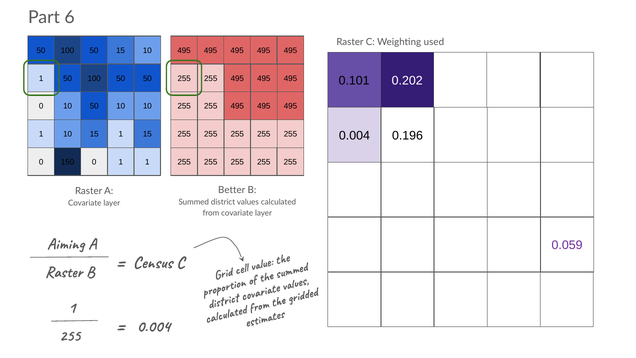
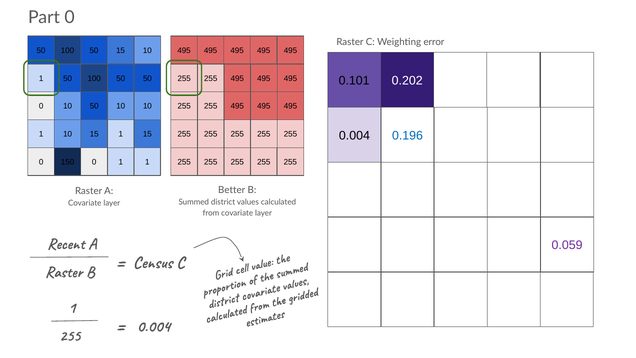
Part 6: 6 -> 0 (70, 17)
used: used -> error (434, 42)
0.196 colour: black -> blue (408, 135)
Aiming: Aiming -> Recent (66, 244)
